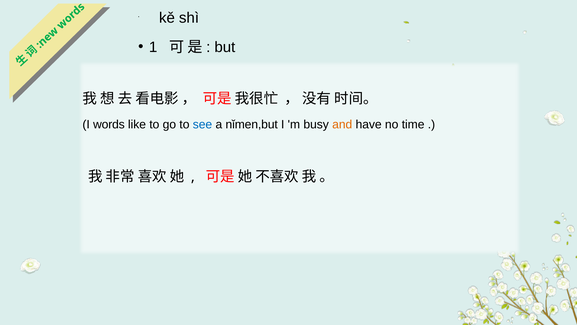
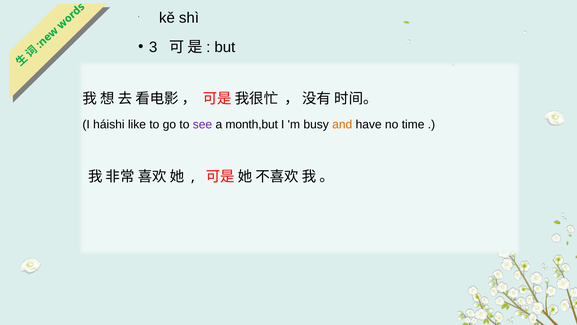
1: 1 -> 3 (153, 47)
words: words -> háishi (109, 125)
see colour: blue -> purple (202, 125)
nǐmen,but: nǐmen,but -> month,but (252, 125)
